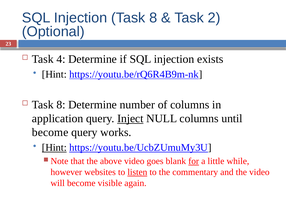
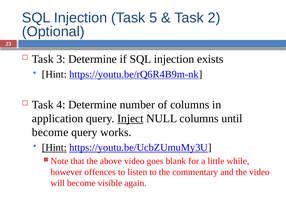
Injection Task 8: 8 -> 5 (153, 18)
4: 4 -> 3 (61, 59)
8: 8 -> 4 (61, 105)
for underline: present -> none (194, 162)
websites: websites -> offences (100, 173)
listen underline: present -> none (137, 173)
